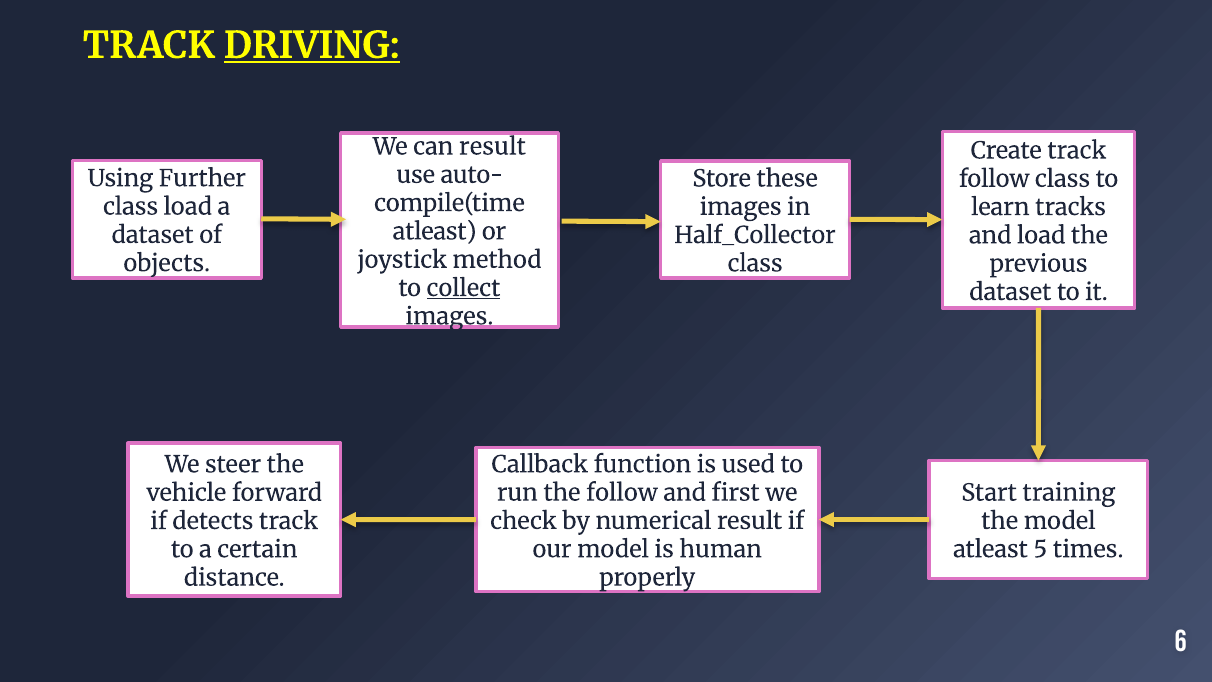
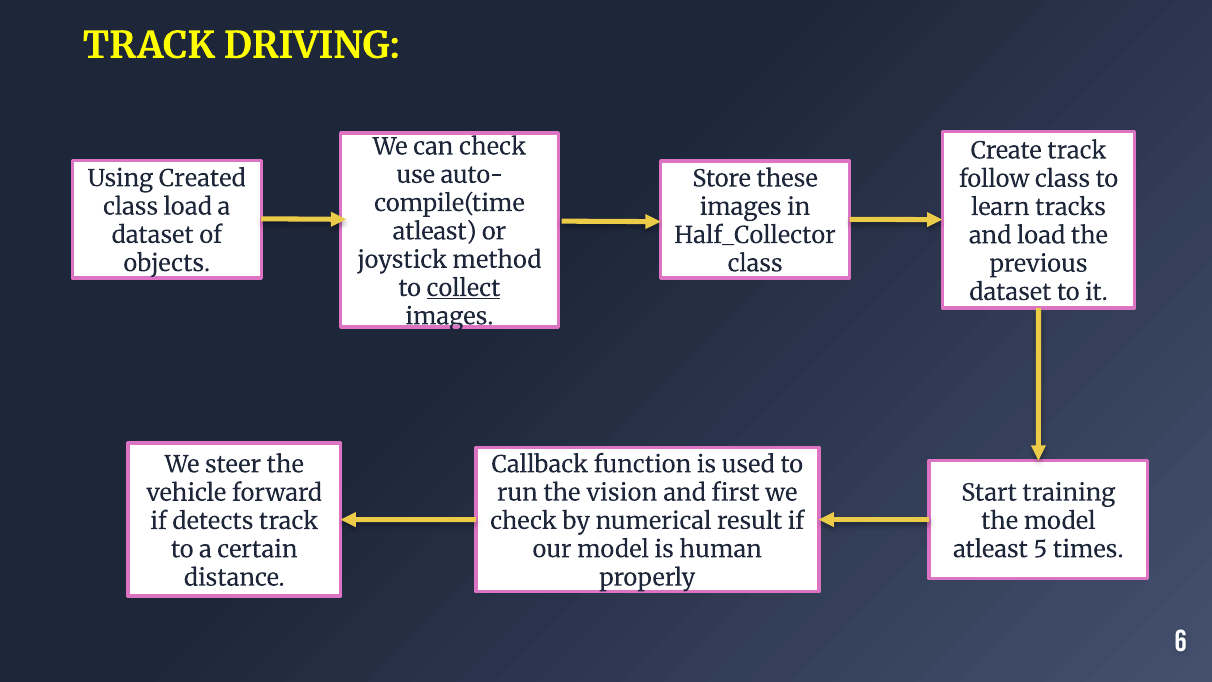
DRIVING underline: present -> none (312, 46)
can result: result -> check (493, 147)
Further: Further -> Created (202, 178)
the follow: follow -> vision (622, 493)
